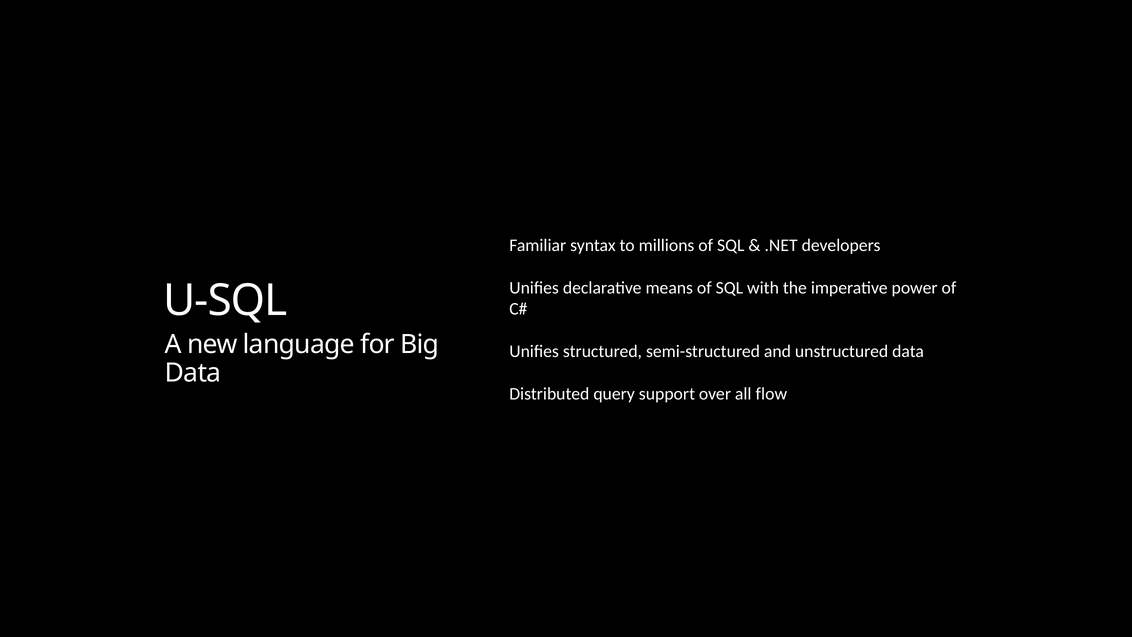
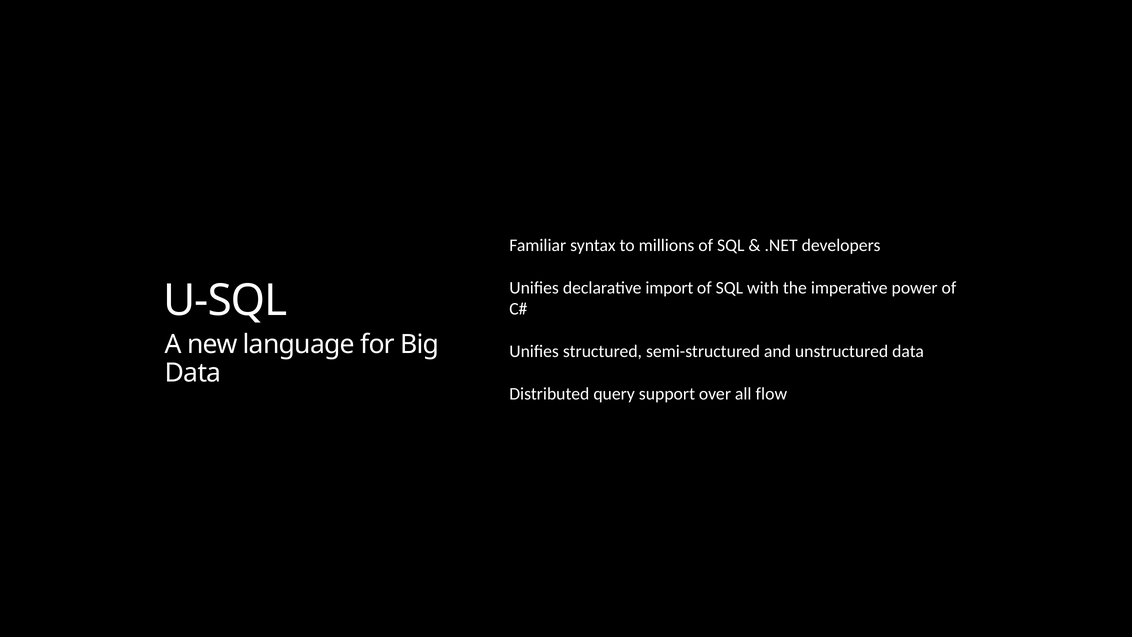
means: means -> import (669, 288)
